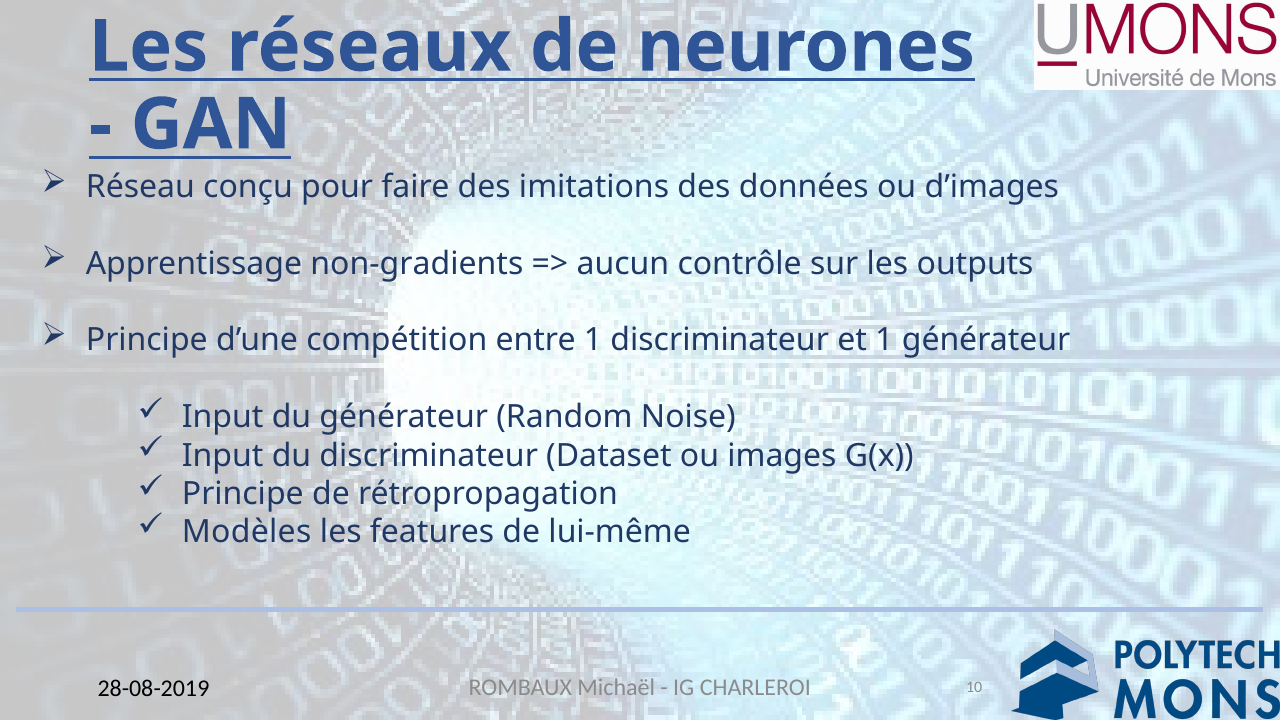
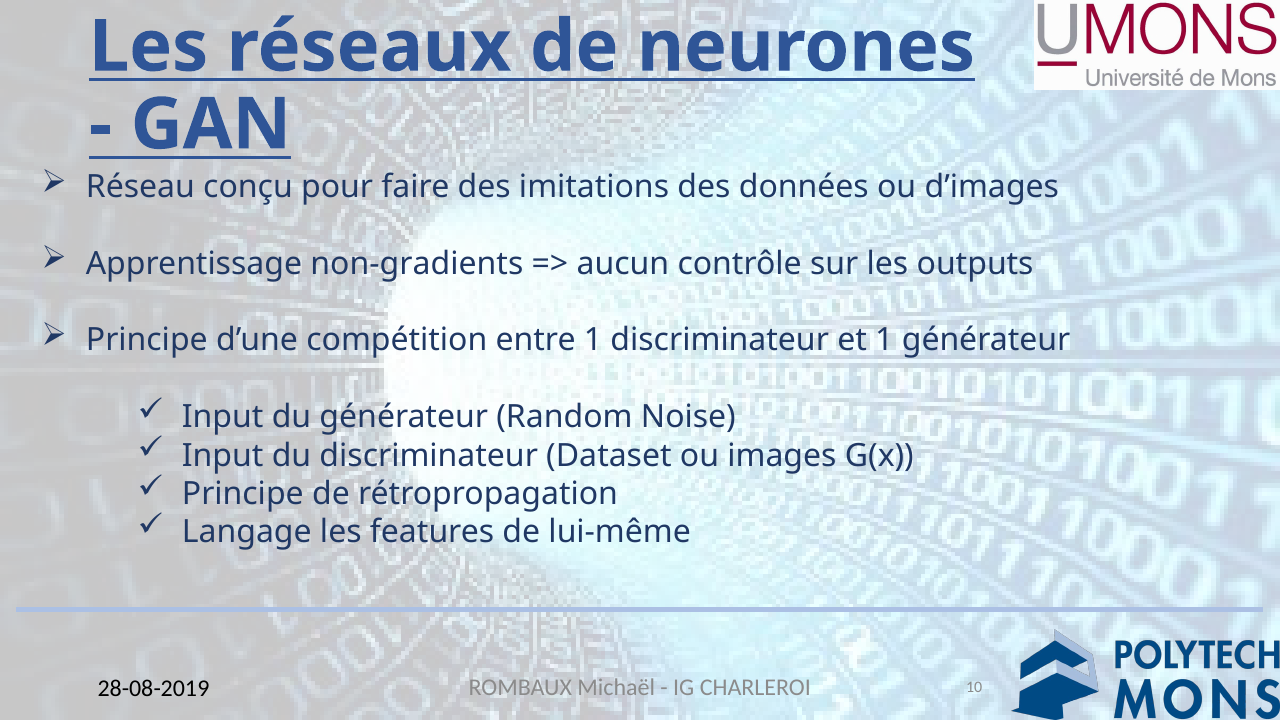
Modèles: Modèles -> Langage (247, 532)
